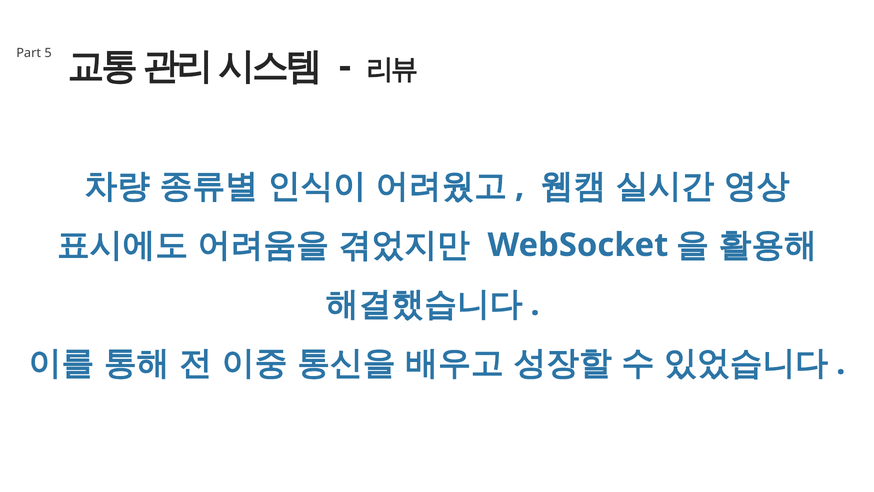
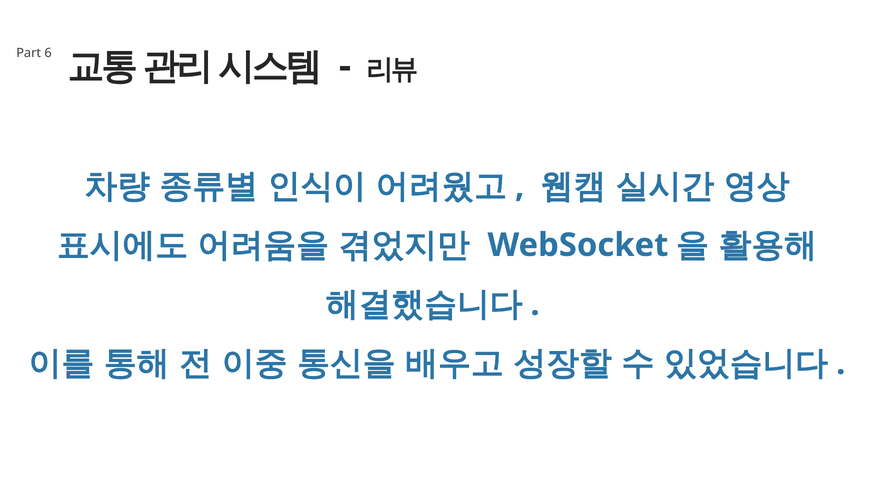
5: 5 -> 6 (48, 53)
